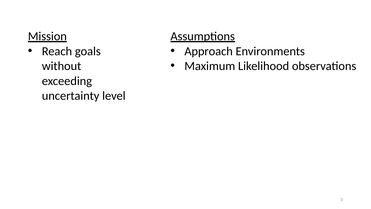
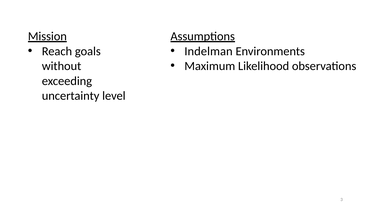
Approach: Approach -> Indelman (209, 51)
